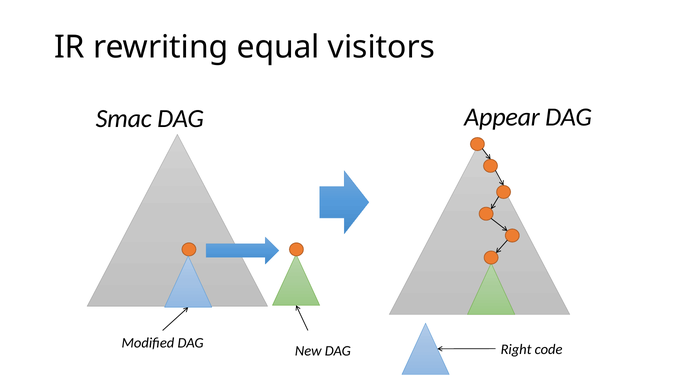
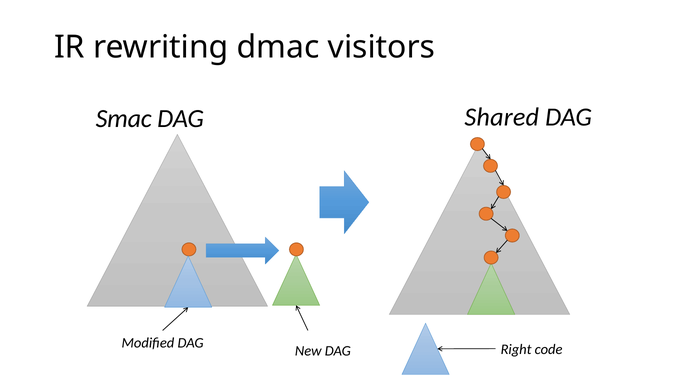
equal: equal -> dmac (278, 47)
Appear: Appear -> Shared (502, 117)
